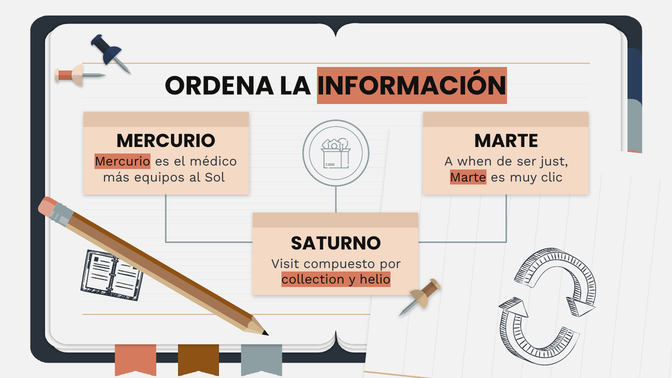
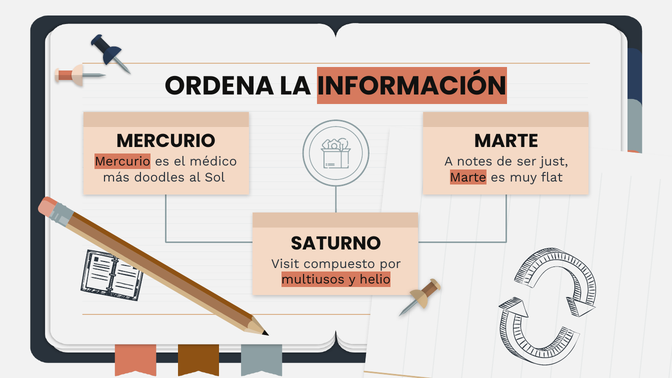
when: when -> notes (475, 162)
equipos: equipos -> doodles (159, 177)
clic: clic -> flat (552, 177)
collection: collection -> multiusos (313, 280)
